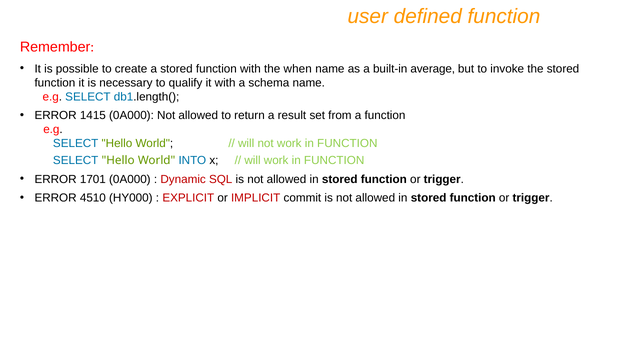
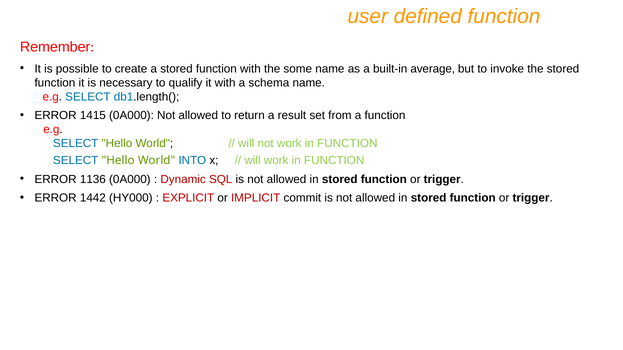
when: when -> some (298, 69)
1701: 1701 -> 1136 (93, 179)
4510: 4510 -> 1442 (93, 198)
